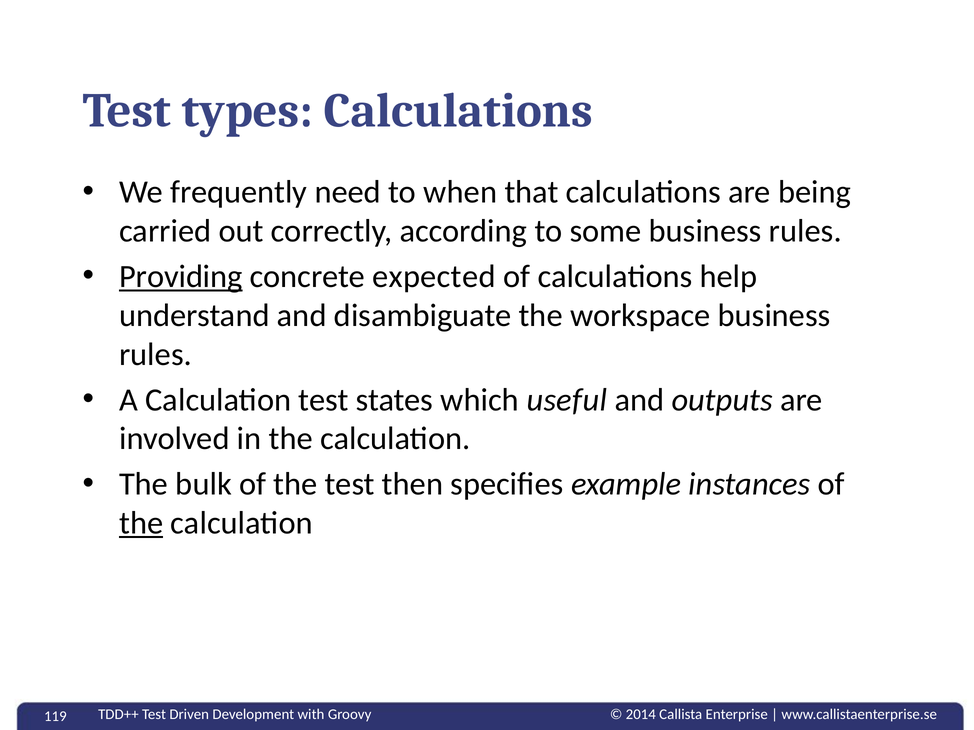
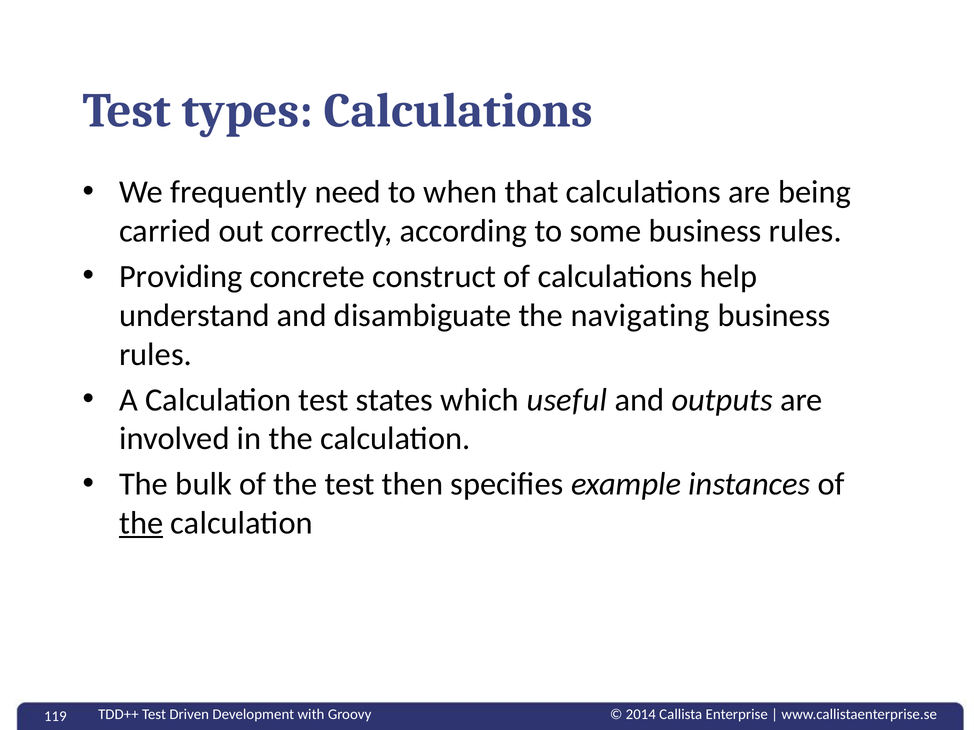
Providing underline: present -> none (181, 277)
expected: expected -> construct (434, 277)
workspace: workspace -> navigating (640, 316)
